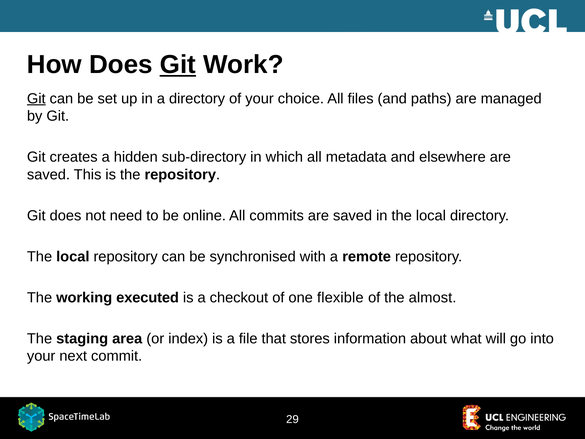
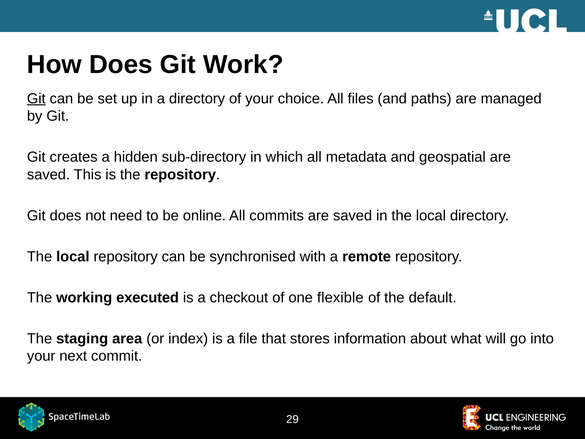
Git underline: present -> none (178, 65)
elsewhere: elsewhere -> geospatial (452, 157)
almost: almost -> default (433, 297)
